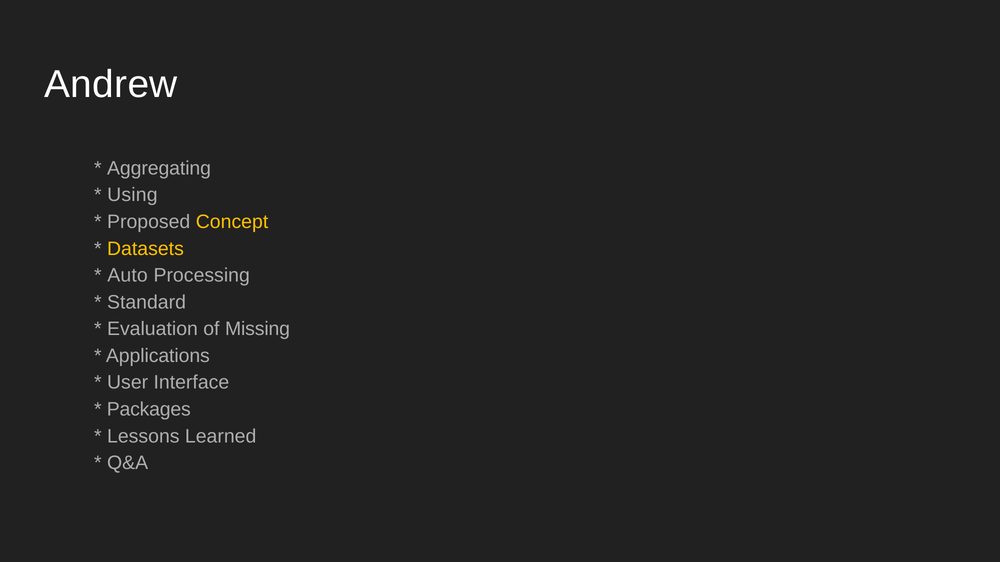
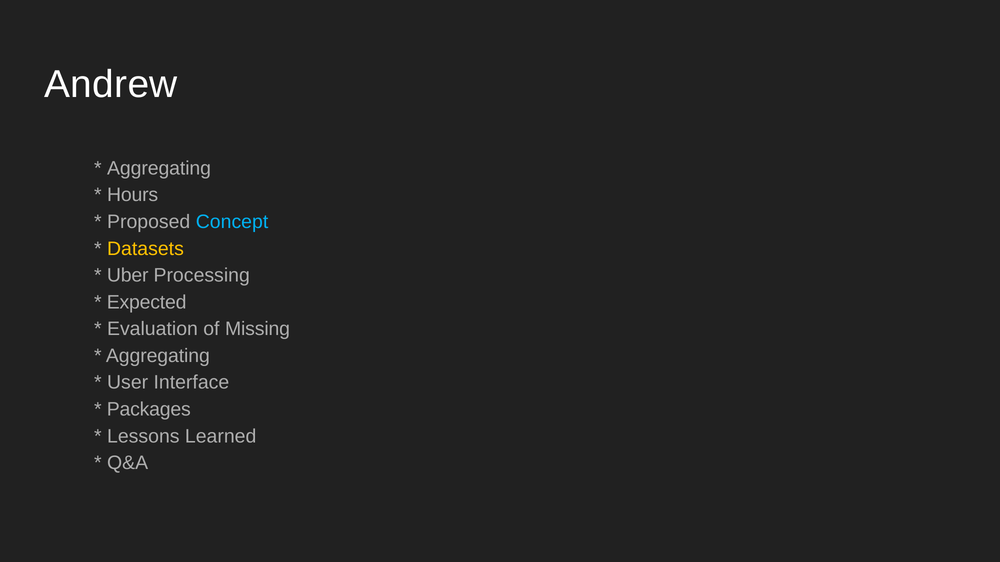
Using: Using -> Hours (133, 195)
Concept colour: yellow -> light blue (232, 222)
Auto: Auto -> Uber (128, 276)
Standard: Standard -> Expected (147, 302)
Applications: Applications -> Aggregating (158, 356)
